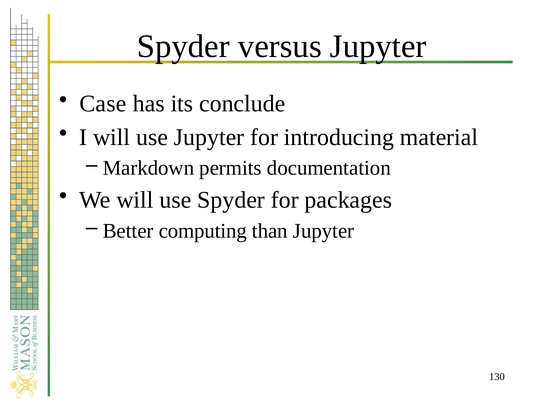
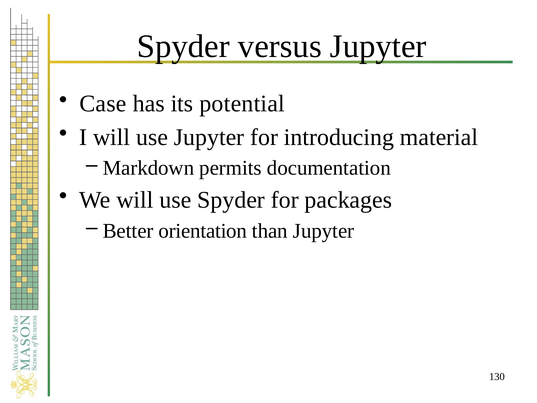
conclude: conclude -> potential (242, 104)
computing: computing -> orientation (203, 231)
